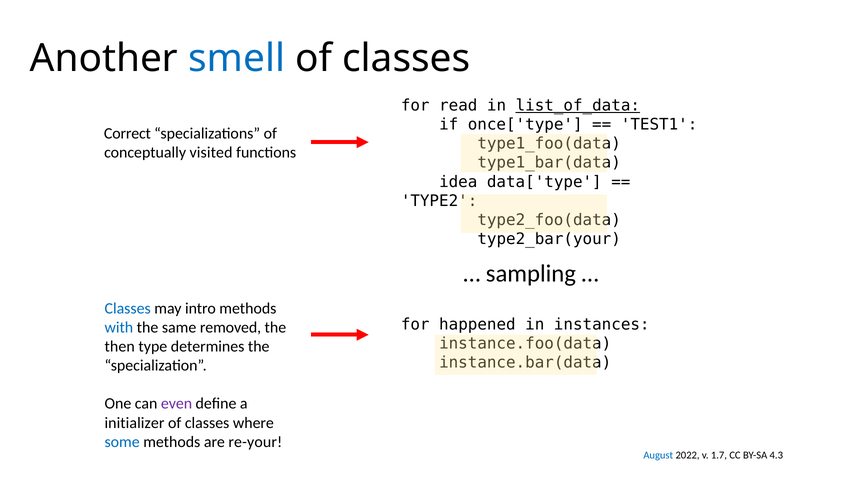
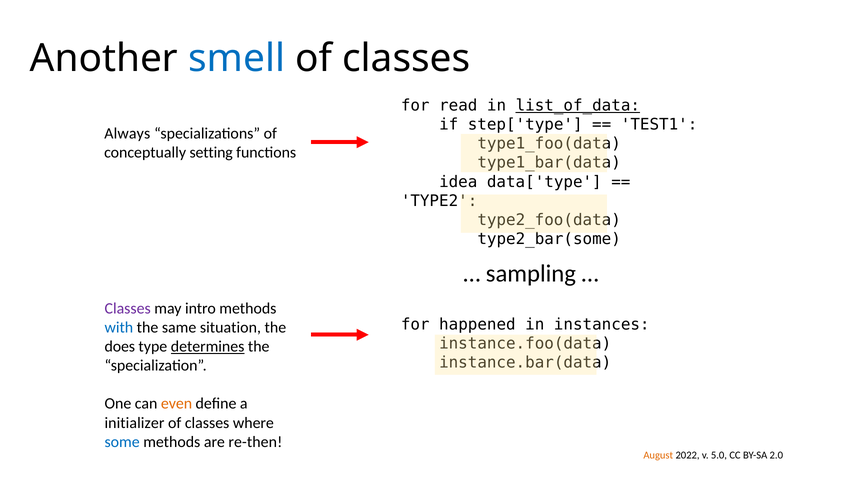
once['type: once['type -> step['type (525, 125)
Correct: Correct -> Always (127, 133)
visited: visited -> setting (211, 153)
type2_bar(your: type2_bar(your -> type2_bar(some (549, 239)
Classes colour: blue -> purple (128, 308)
removed: removed -> situation (230, 327)
then: then -> does (120, 346)
determines underline: none -> present (208, 346)
even colour: purple -> orange (177, 404)
re-your: re-your -> re-then (255, 442)
August colour: blue -> orange (658, 455)
1.7: 1.7 -> 5.0 (719, 455)
4.3: 4.3 -> 2.0 (776, 455)
